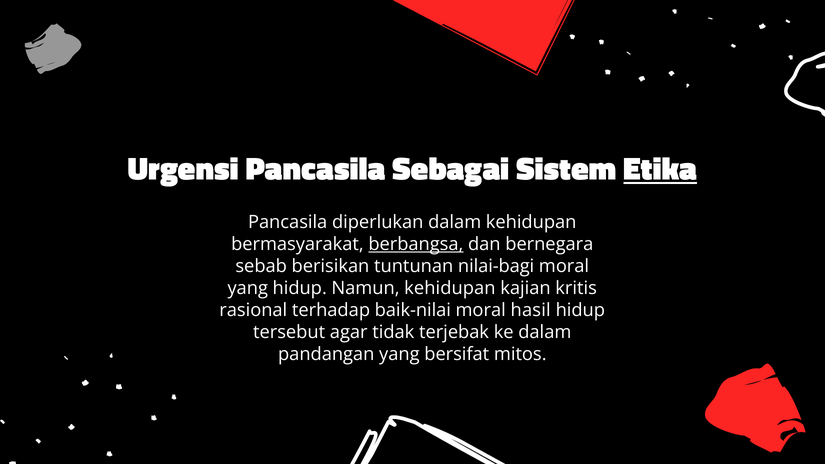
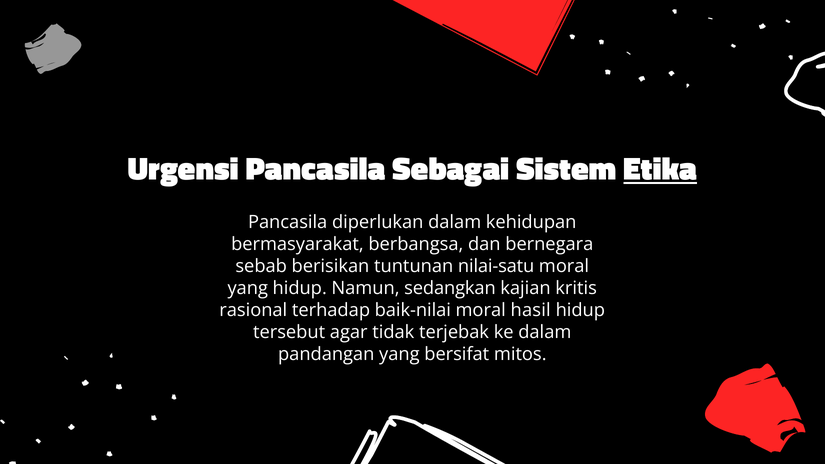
berbangsa underline: present -> none (416, 244)
nilai-bagi: nilai-bagi -> nilai-satu (496, 266)
Namun kehidupan: kehidupan -> sedangkan (450, 288)
